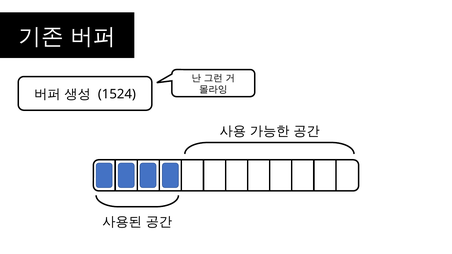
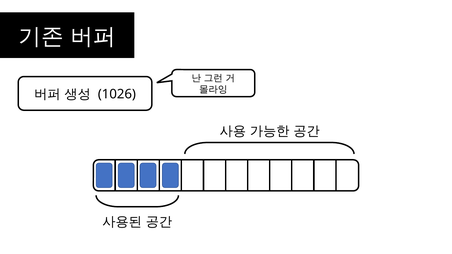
1524: 1524 -> 1026 (117, 94)
